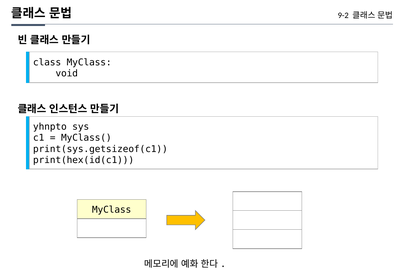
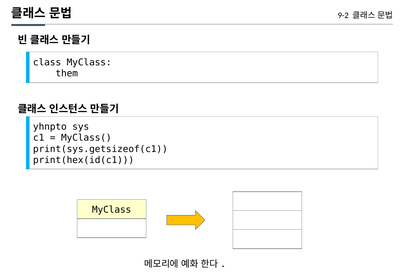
void: void -> them (67, 73)
